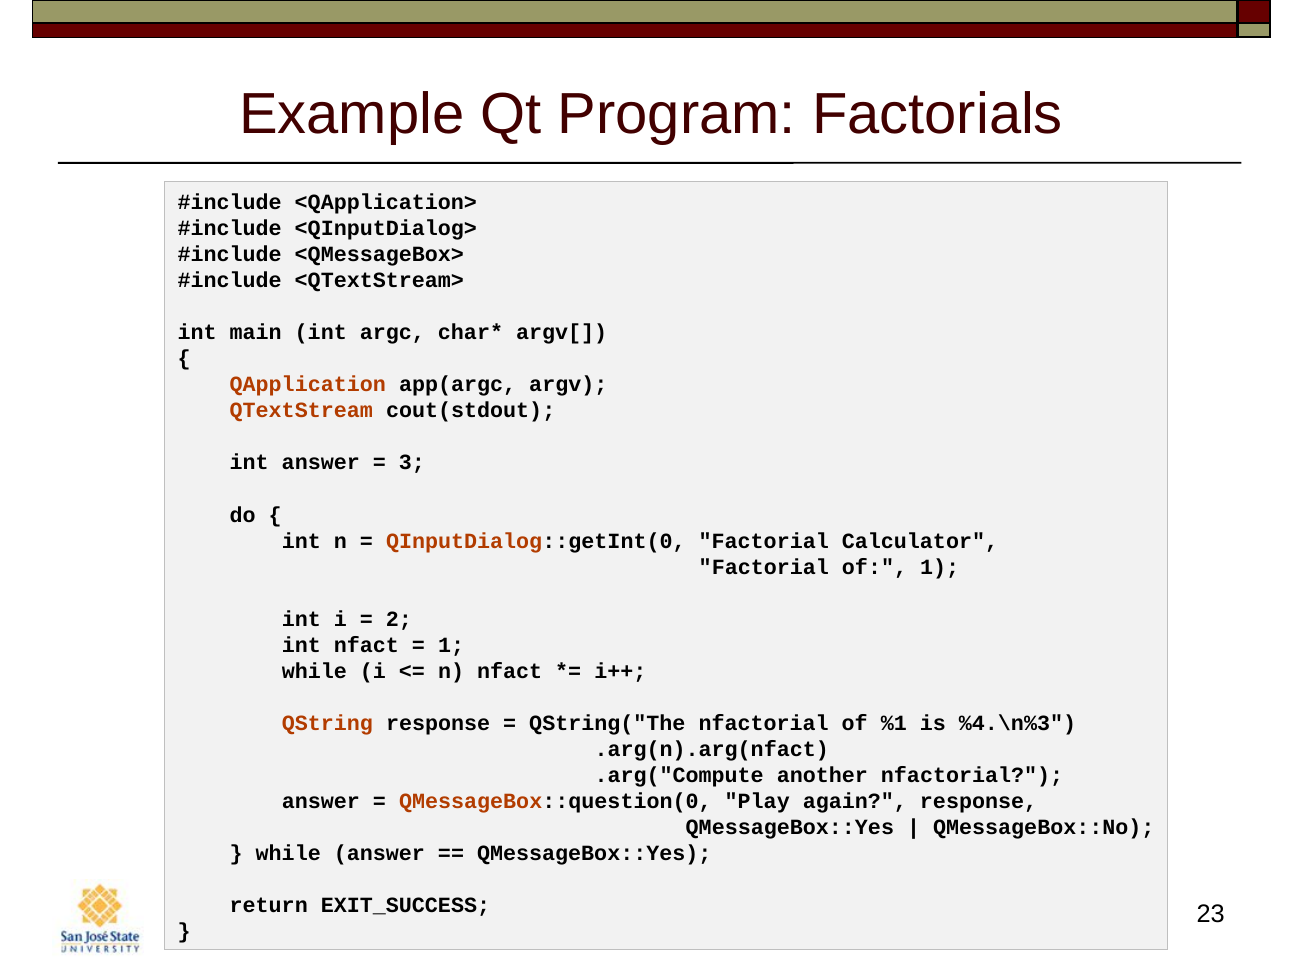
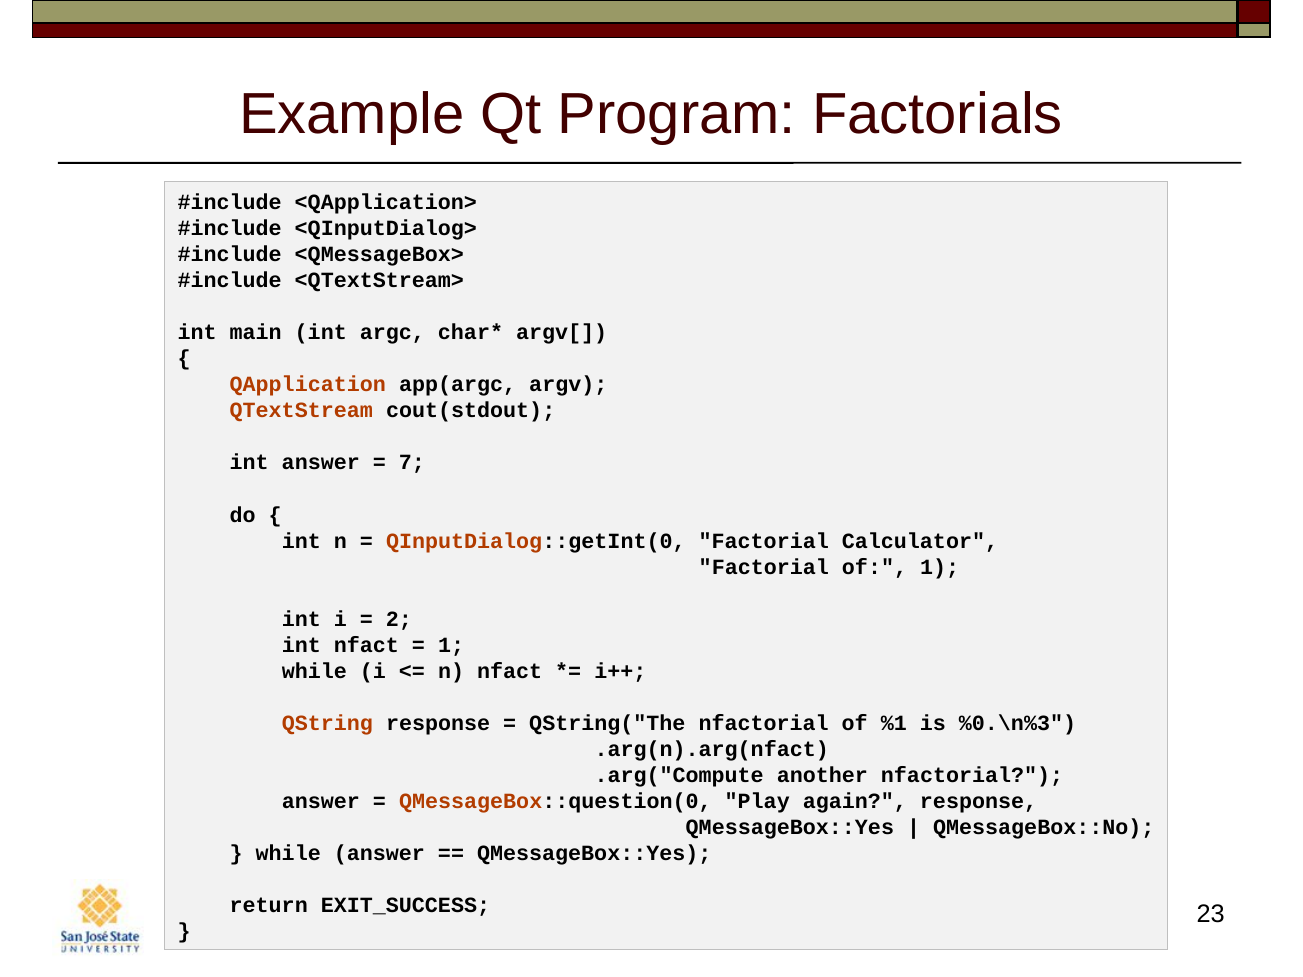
3: 3 -> 7 (412, 463)
%4.\n%3: %4.\n%3 -> %0.\n%3 (1017, 724)
